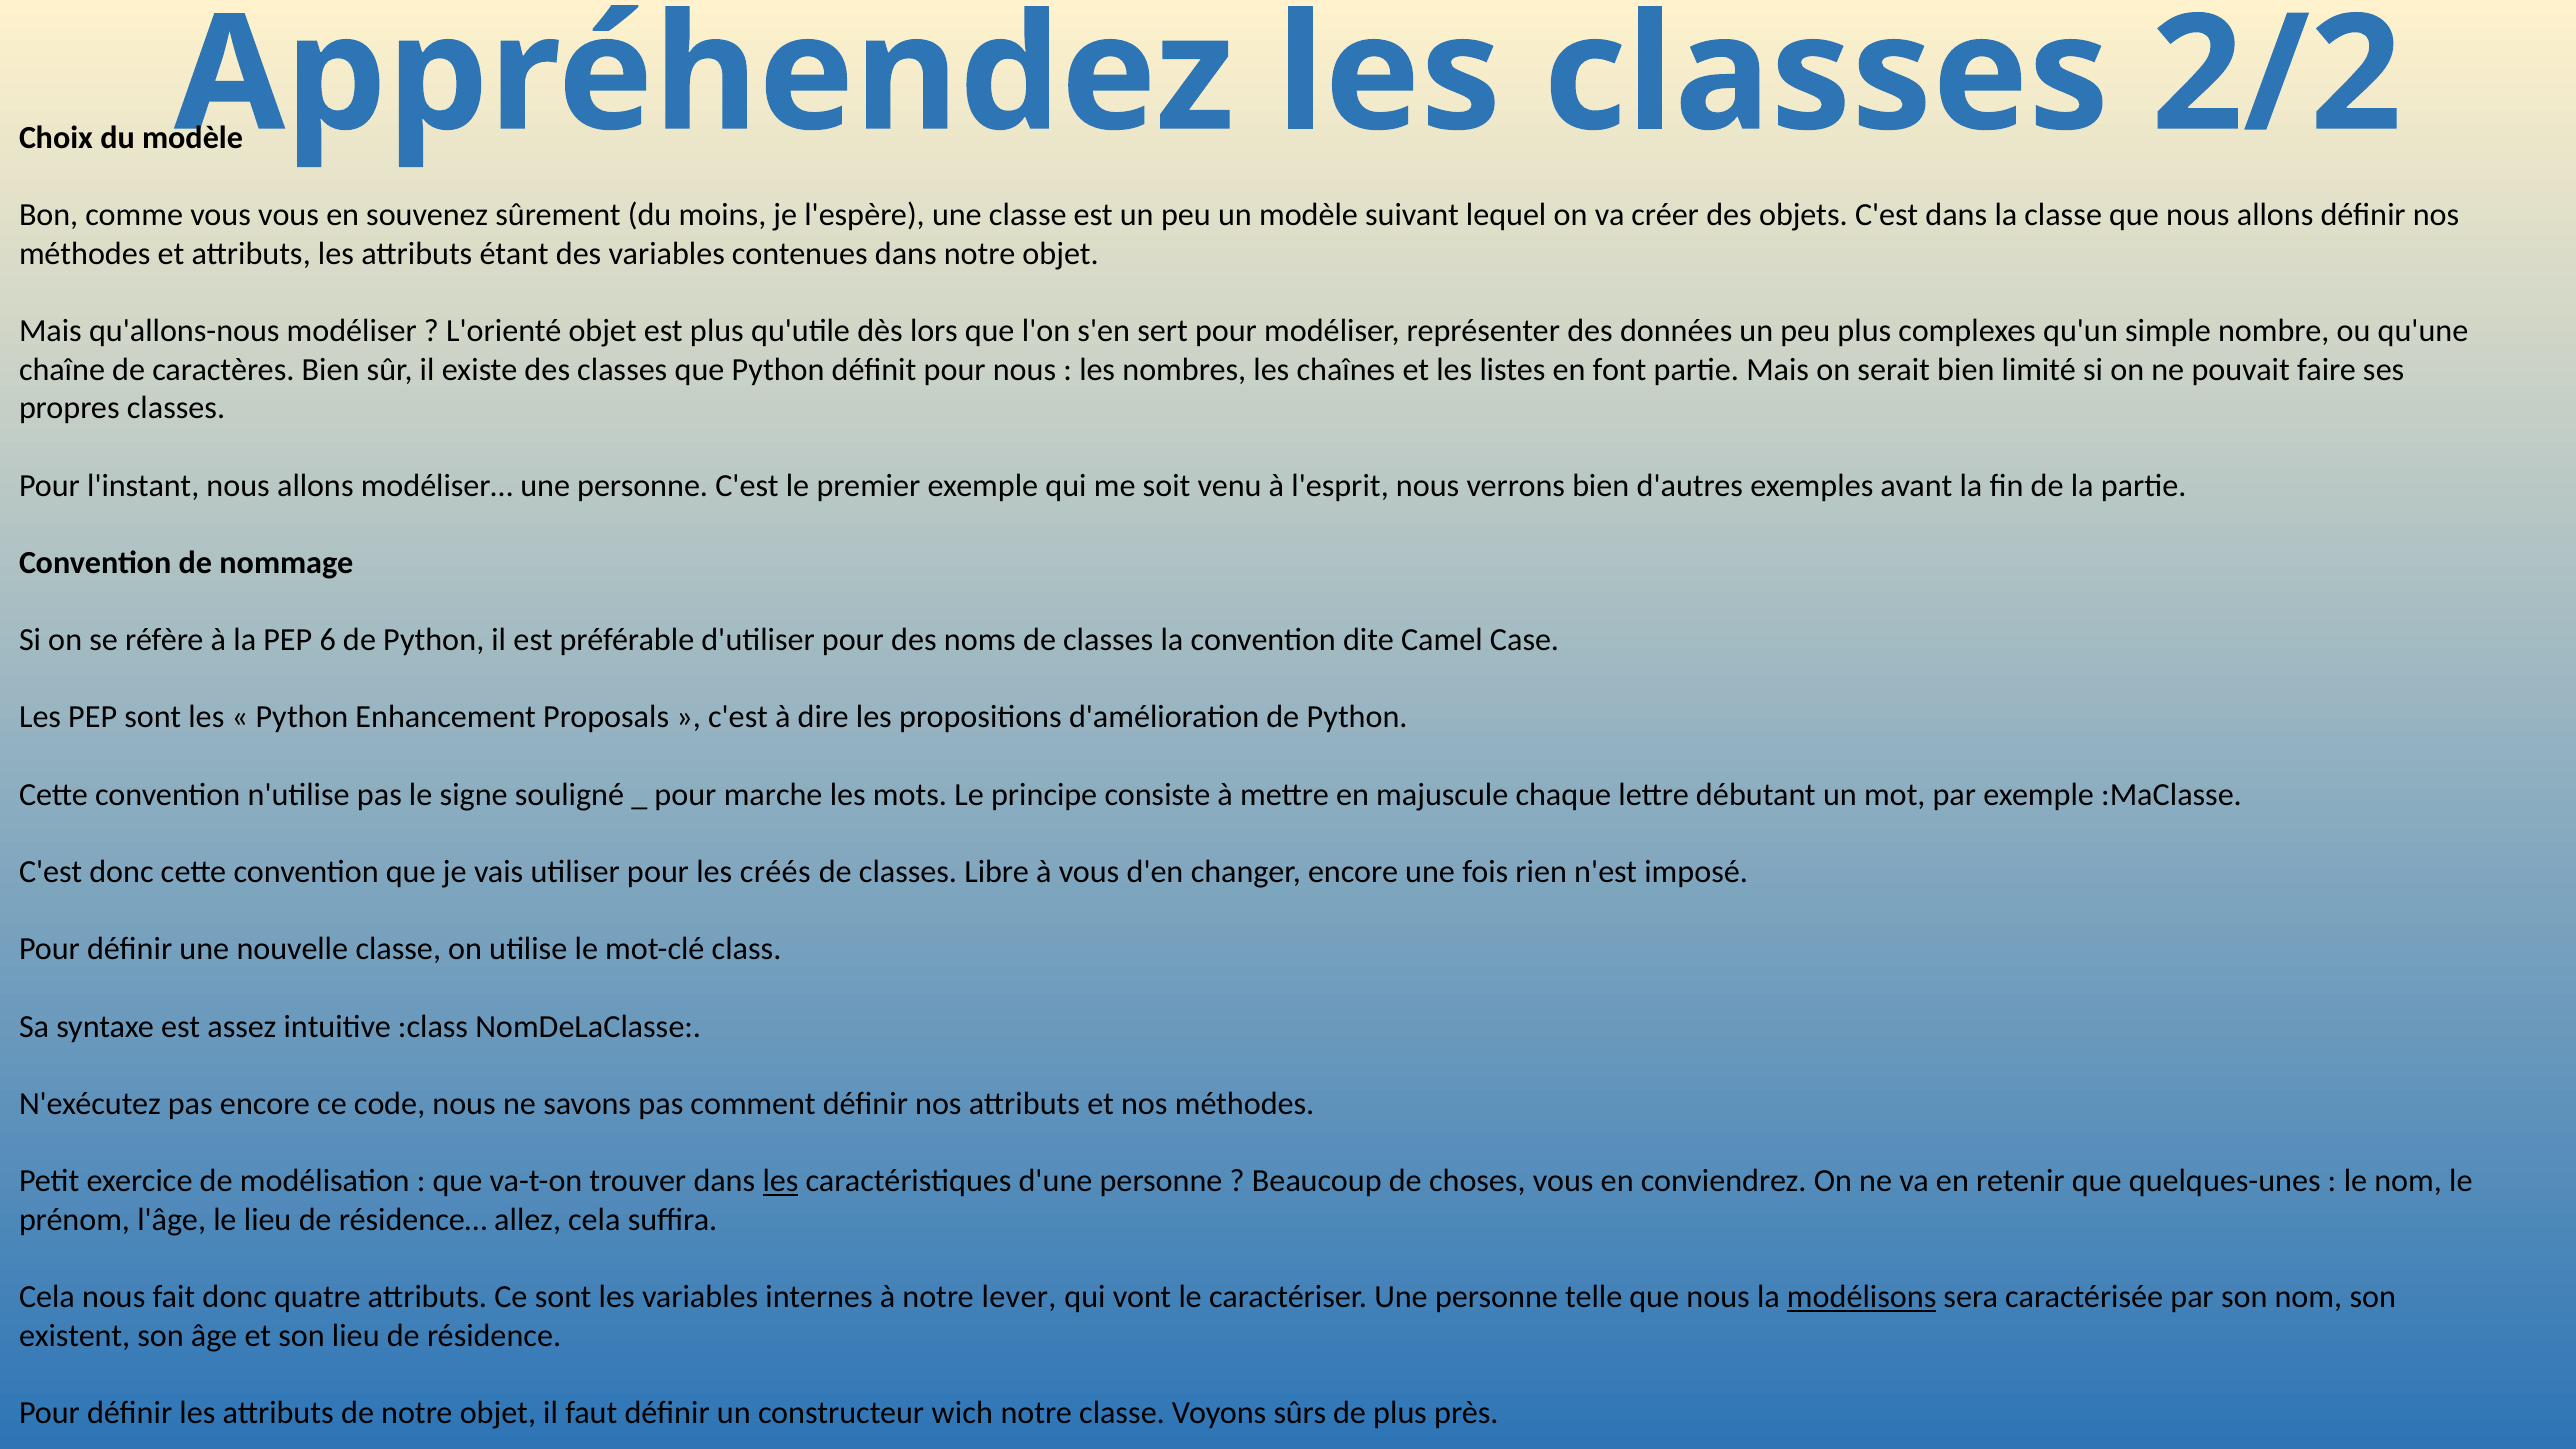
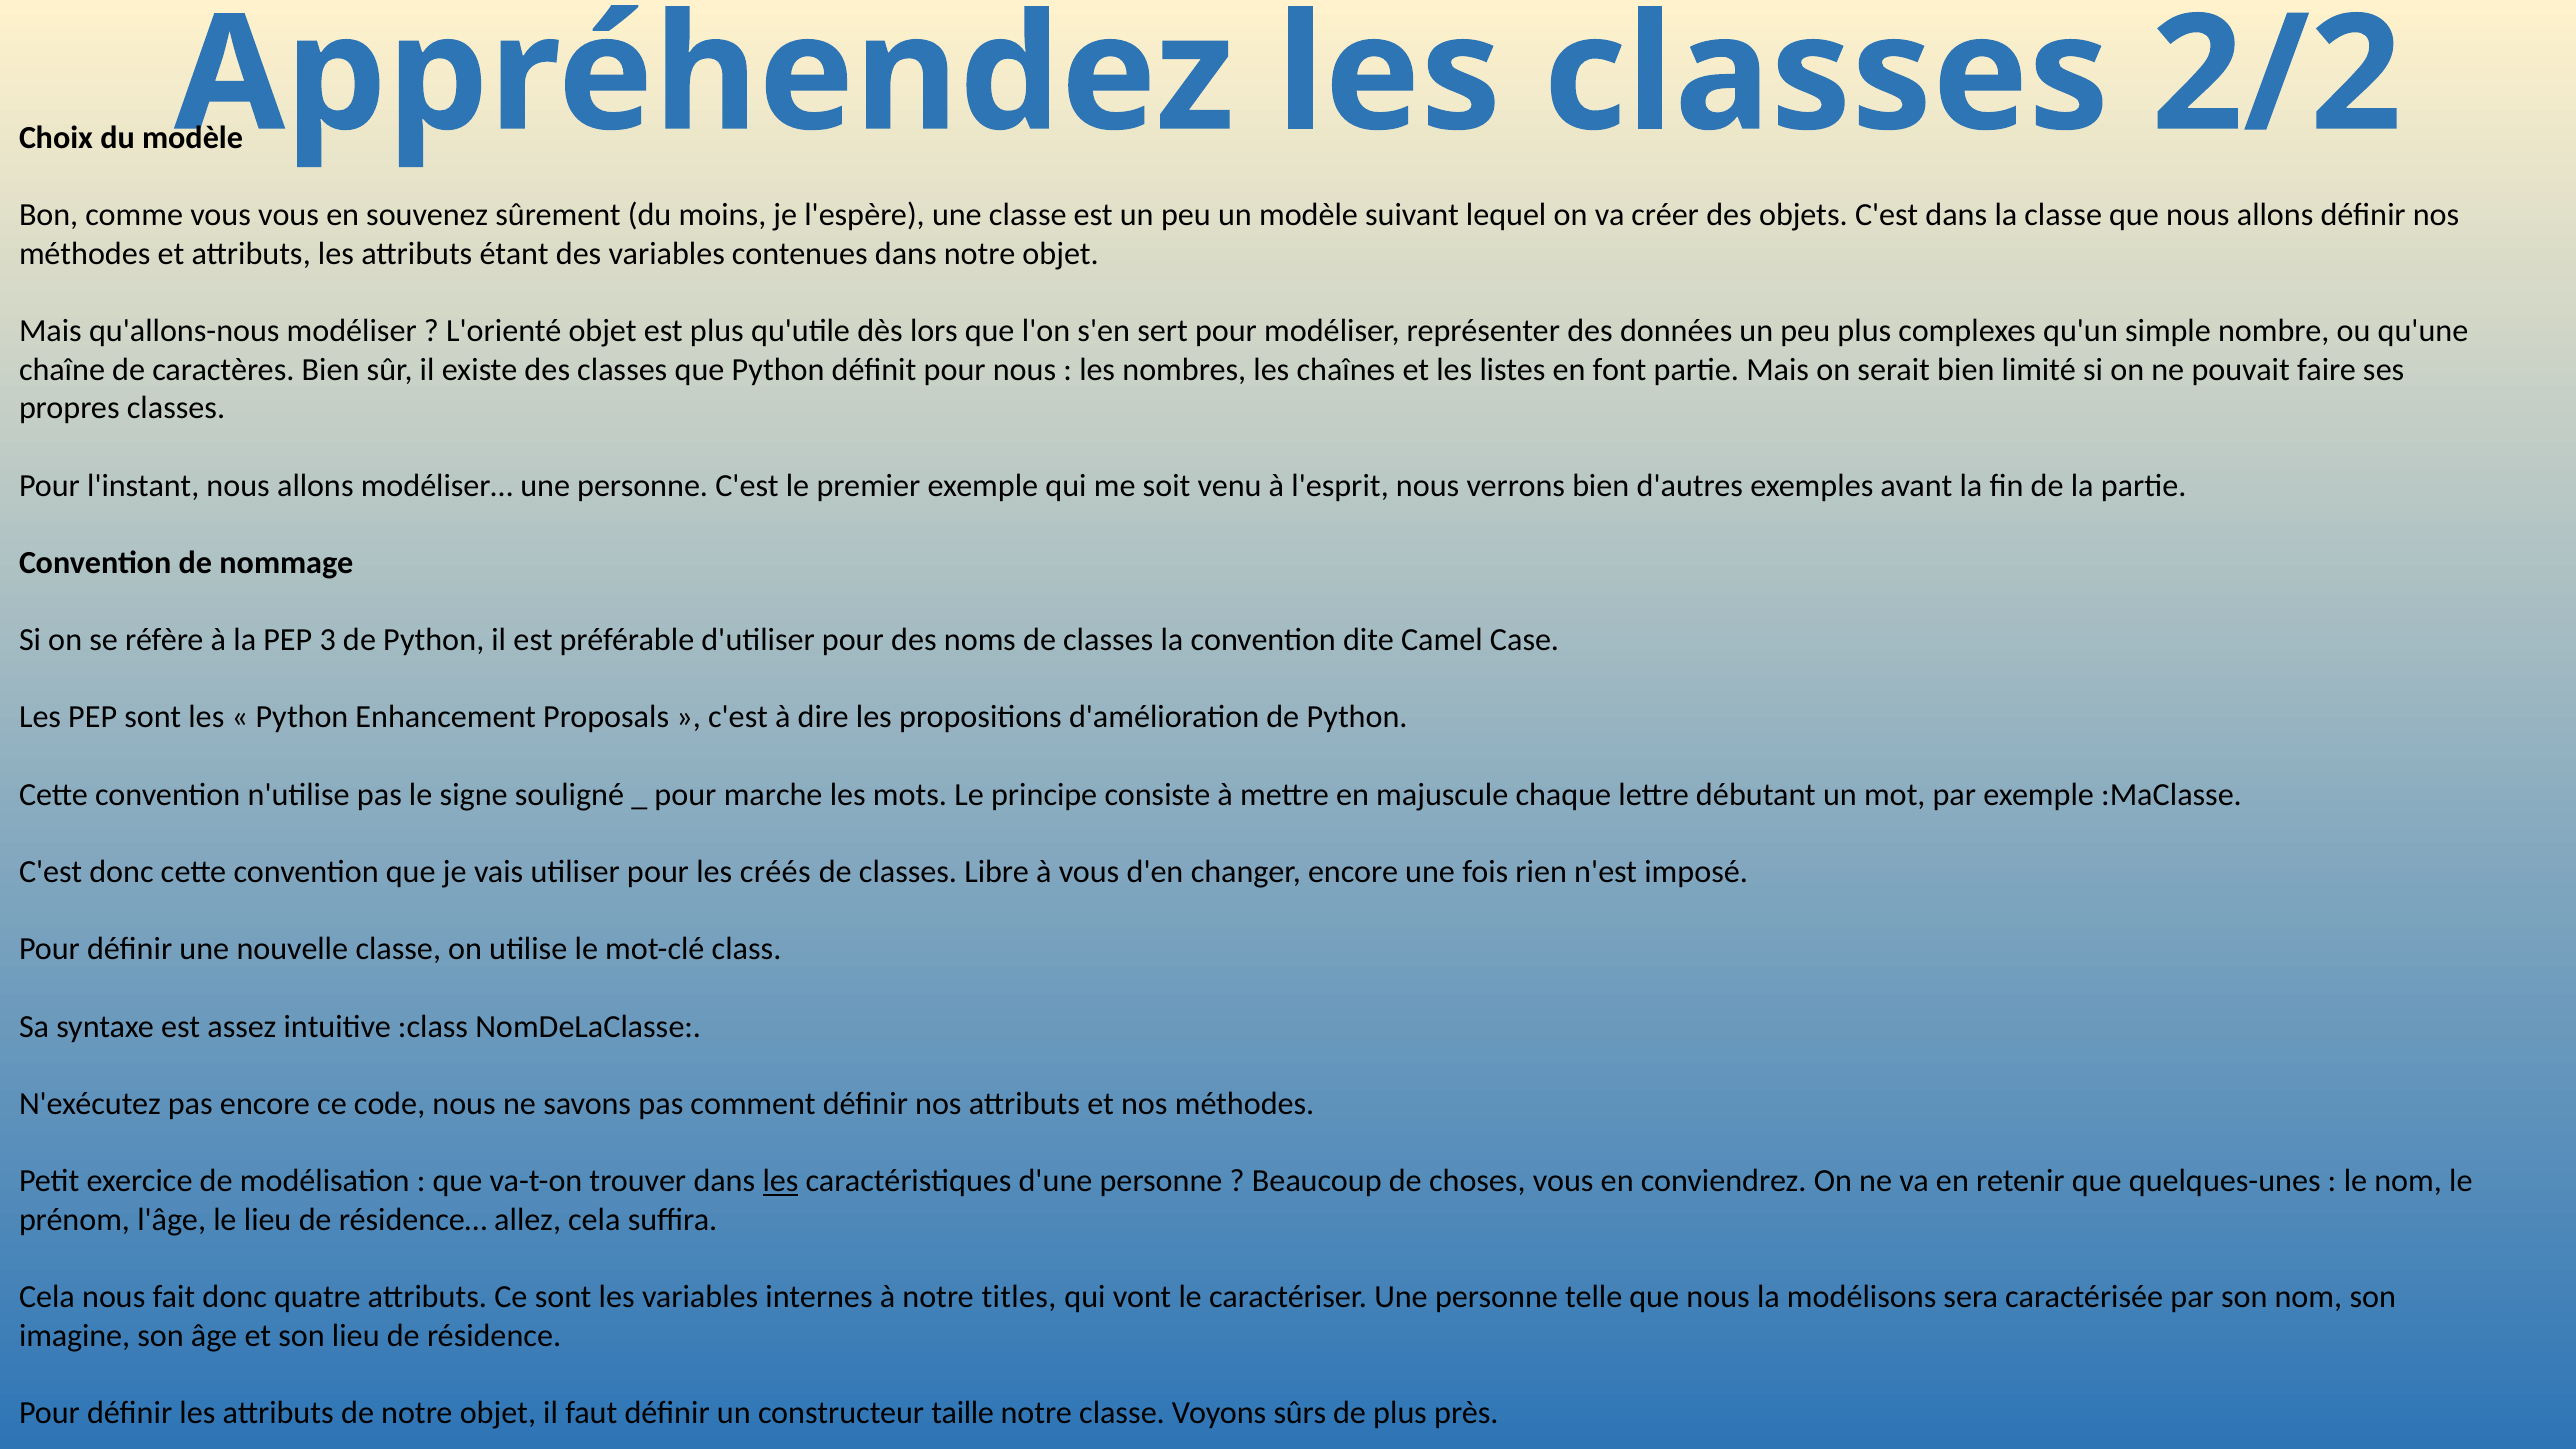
6: 6 -> 3 (328, 640)
lever: lever -> titles (1019, 1297)
modélisons underline: present -> none (1862, 1297)
existent: existent -> imagine (75, 1336)
wich: wich -> taille (963, 1413)
